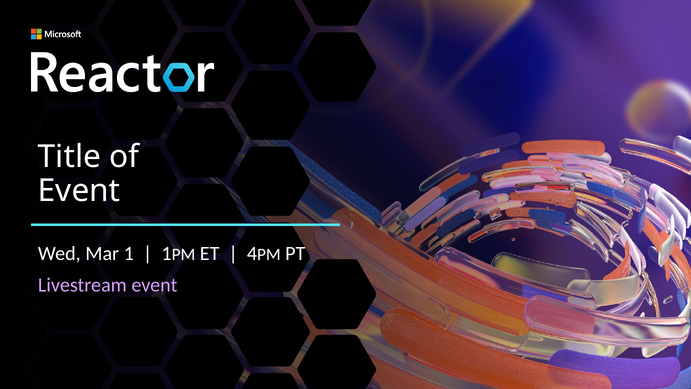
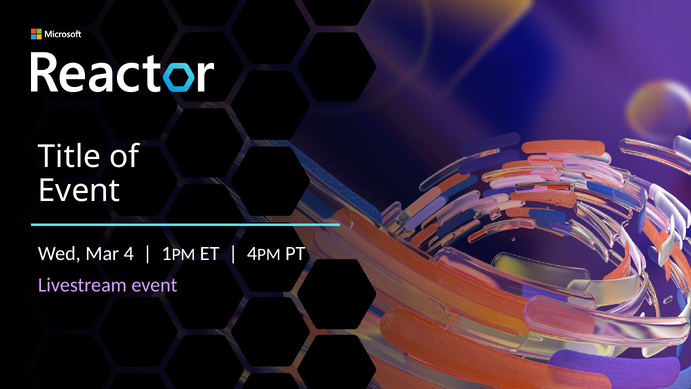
Mar 1: 1 -> 4 (129, 253)
